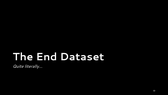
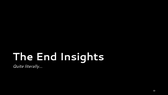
Dataset: Dataset -> Insights (82, 56)
